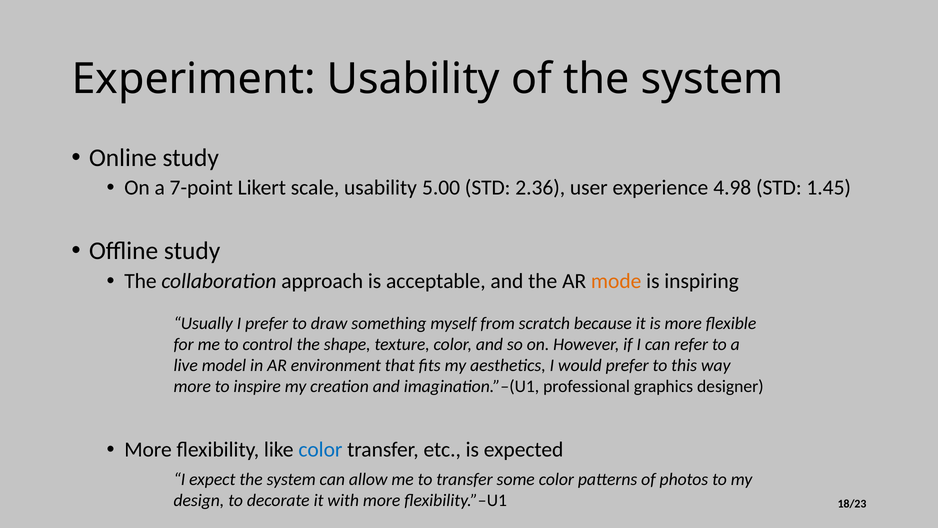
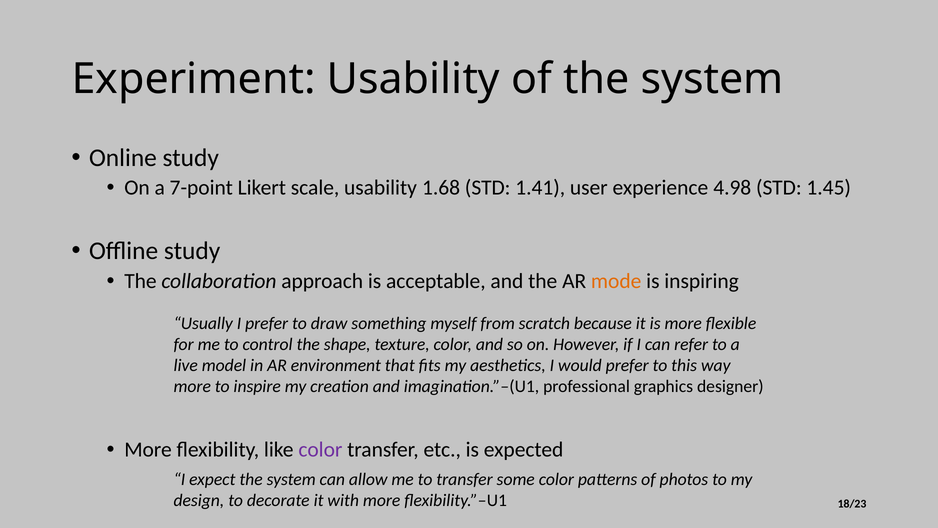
5.00: 5.00 -> 1.68 (441, 188)
2.36: 2.36 -> 1.41 (540, 188)
color colour: blue -> purple (320, 449)
